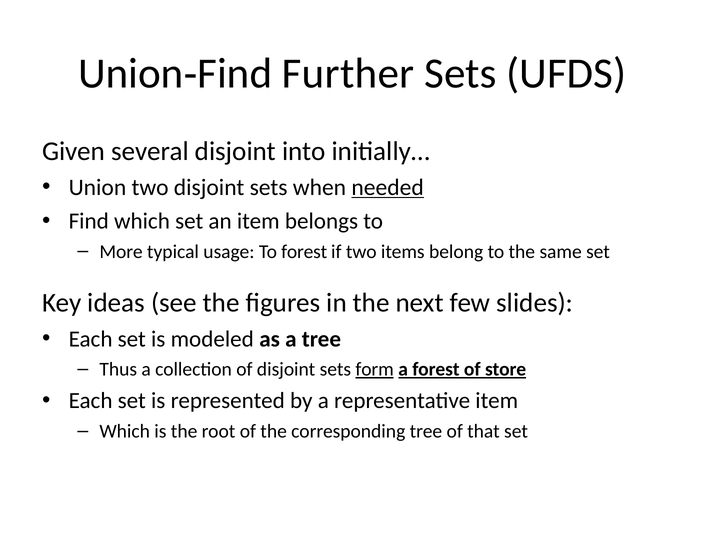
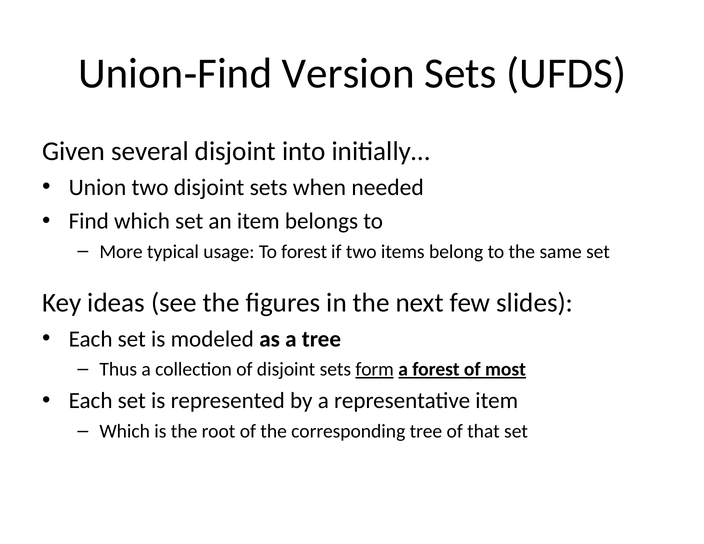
Further: Further -> Version (348, 73)
needed underline: present -> none (388, 187)
store: store -> most (505, 369)
